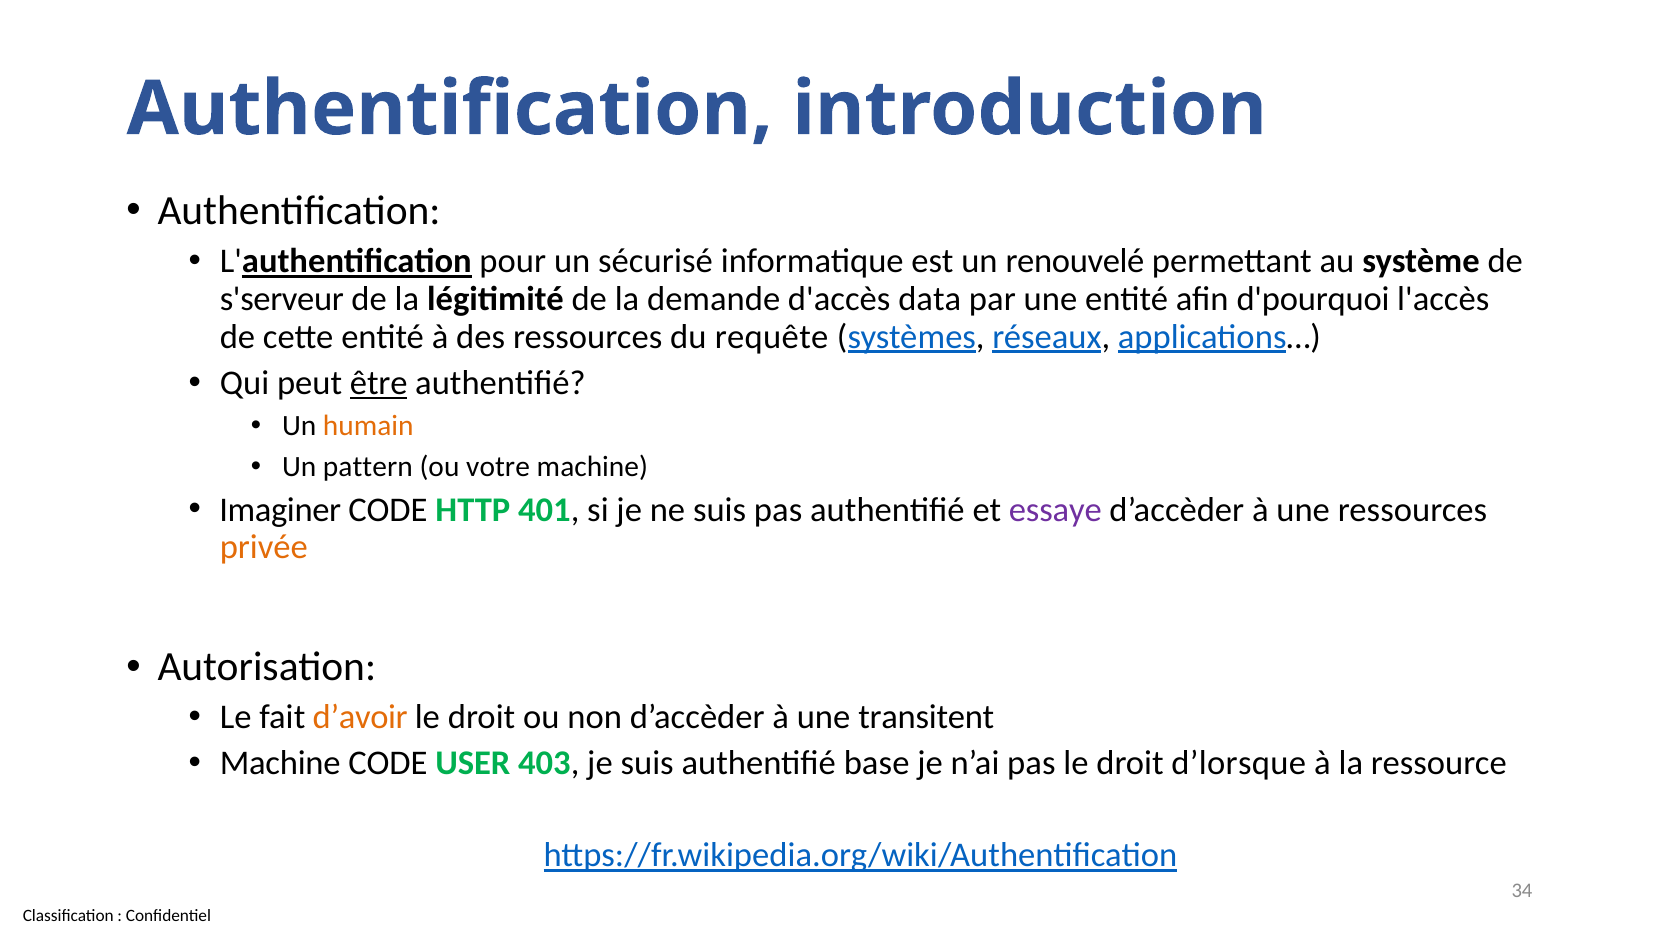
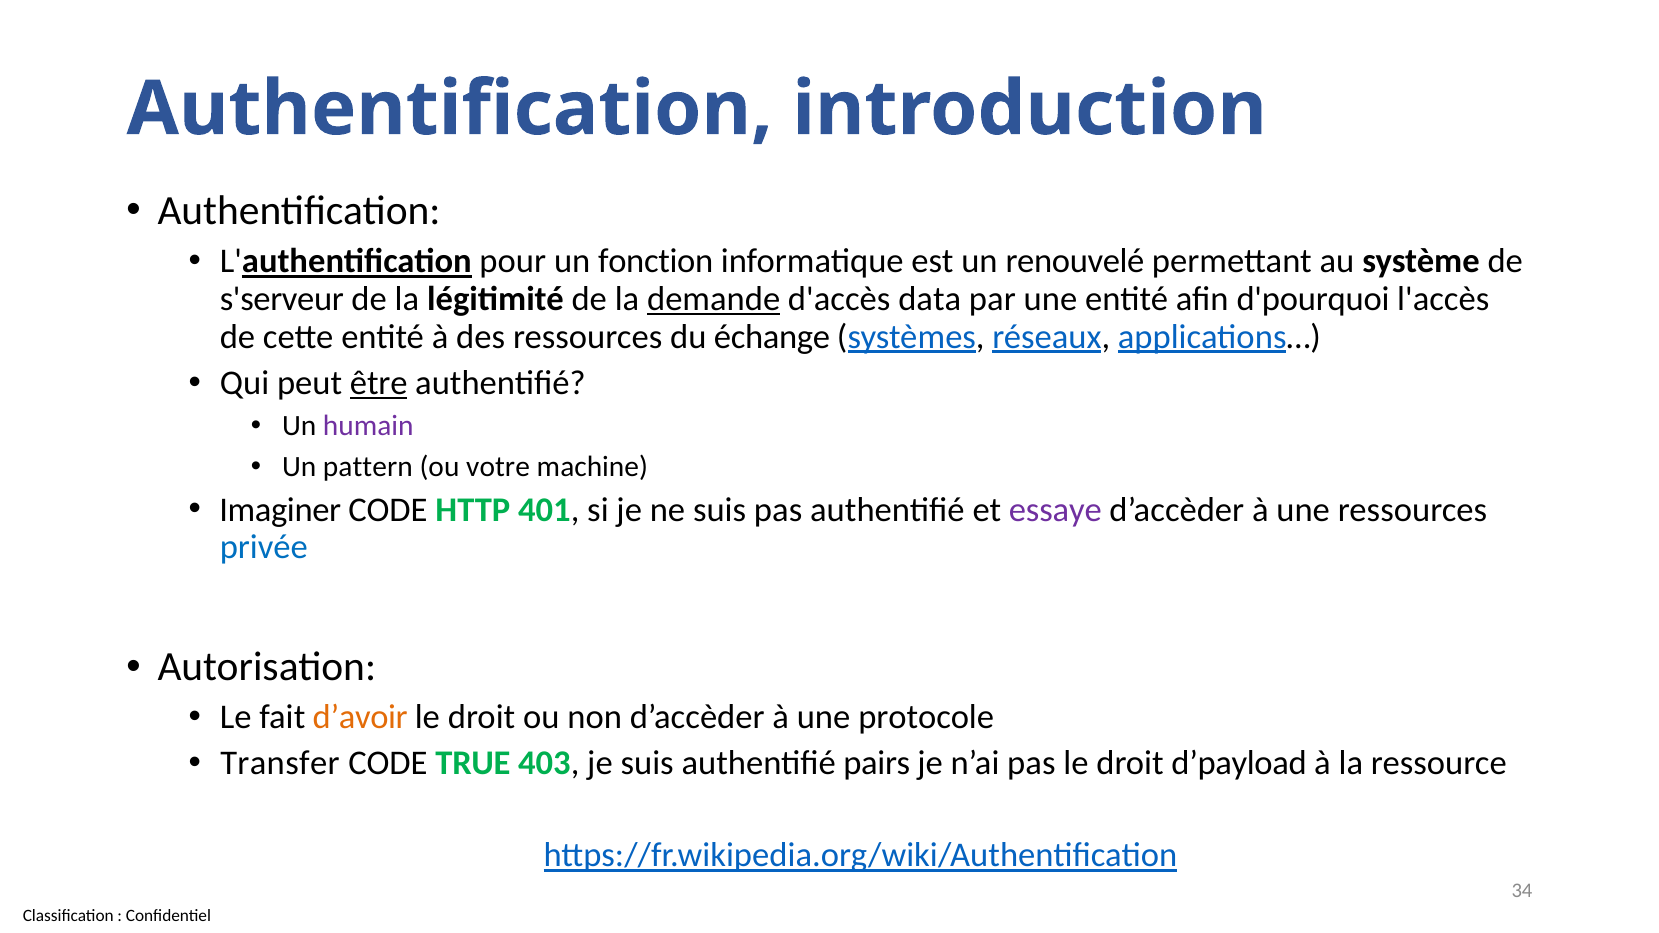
sécurisé: sécurisé -> fonction (656, 261)
demande underline: none -> present (714, 299)
requête: requête -> échange (772, 337)
humain colour: orange -> purple (368, 426)
privée colour: orange -> blue (264, 547)
transitent: transitent -> protocole (926, 717)
Machine: Machine -> Transfer (280, 763)
USER: USER -> TRUE (473, 763)
base: base -> pairs (877, 763)
d’lorsque: d’lorsque -> d’payload (1239, 763)
